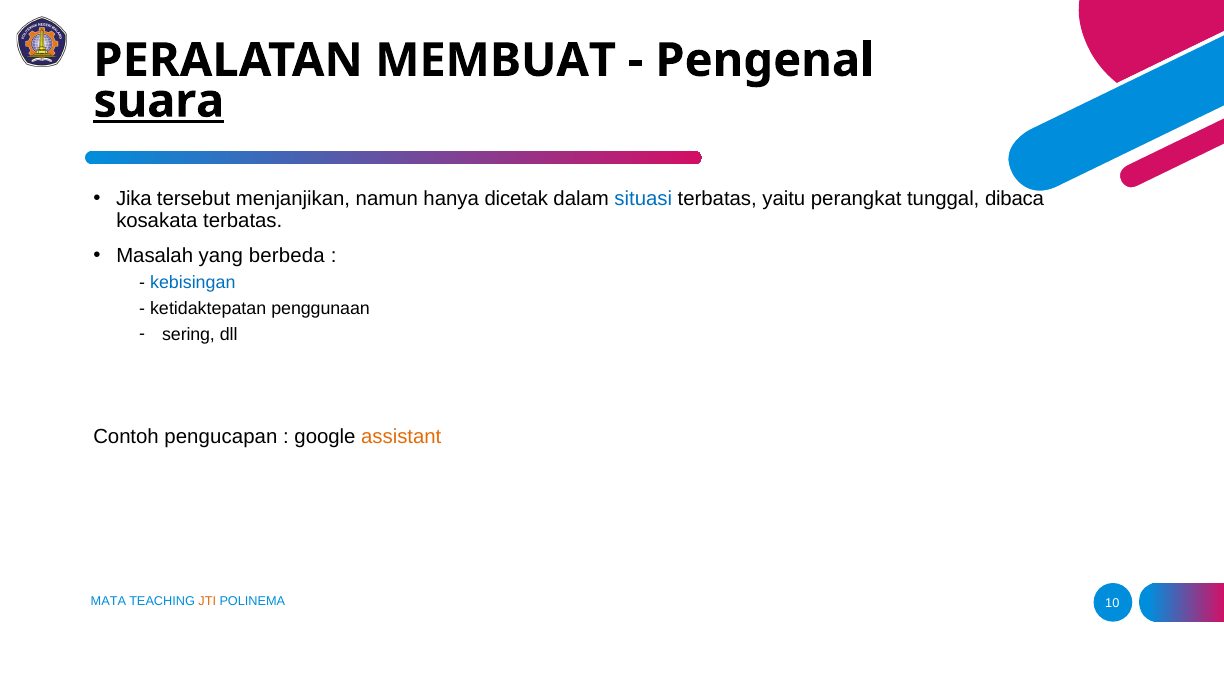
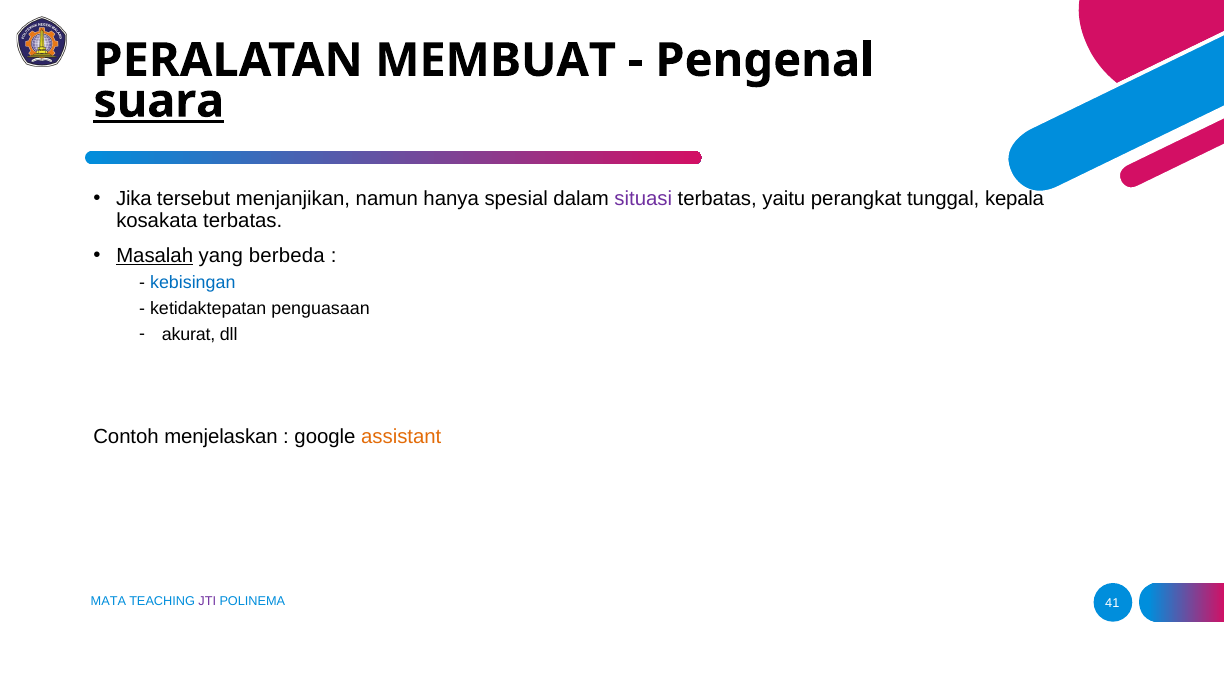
dicetak: dicetak -> spesial (516, 199)
situasi colour: blue -> purple (643, 199)
dibaca: dibaca -> kepala (1015, 199)
Masalah underline: none -> present (155, 256)
penggunaan: penggunaan -> penguasaan (321, 308)
sering: sering -> akurat (189, 334)
pengucapan: pengucapan -> menjelaskan (221, 437)
JTI colour: orange -> purple (207, 601)
10: 10 -> 41 (1112, 603)
